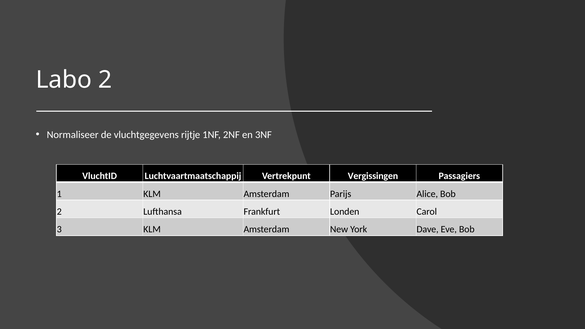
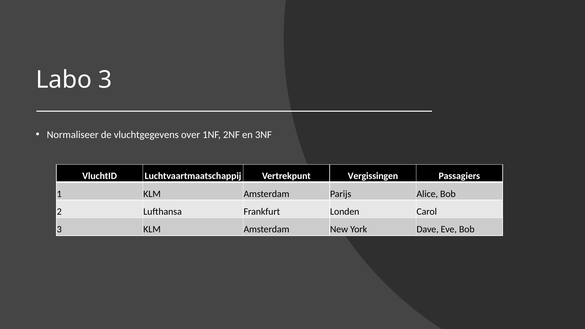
Labo 2: 2 -> 3 (105, 80)
rijtje: rijtje -> over (191, 135)
